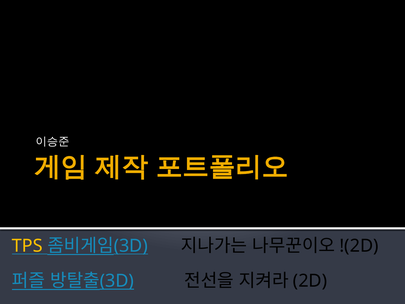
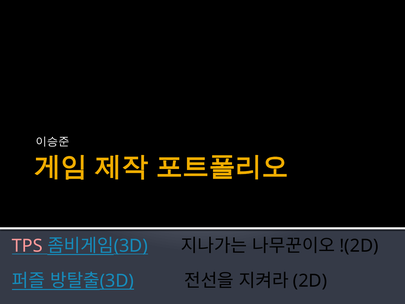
TPS colour: yellow -> pink (27, 246)
